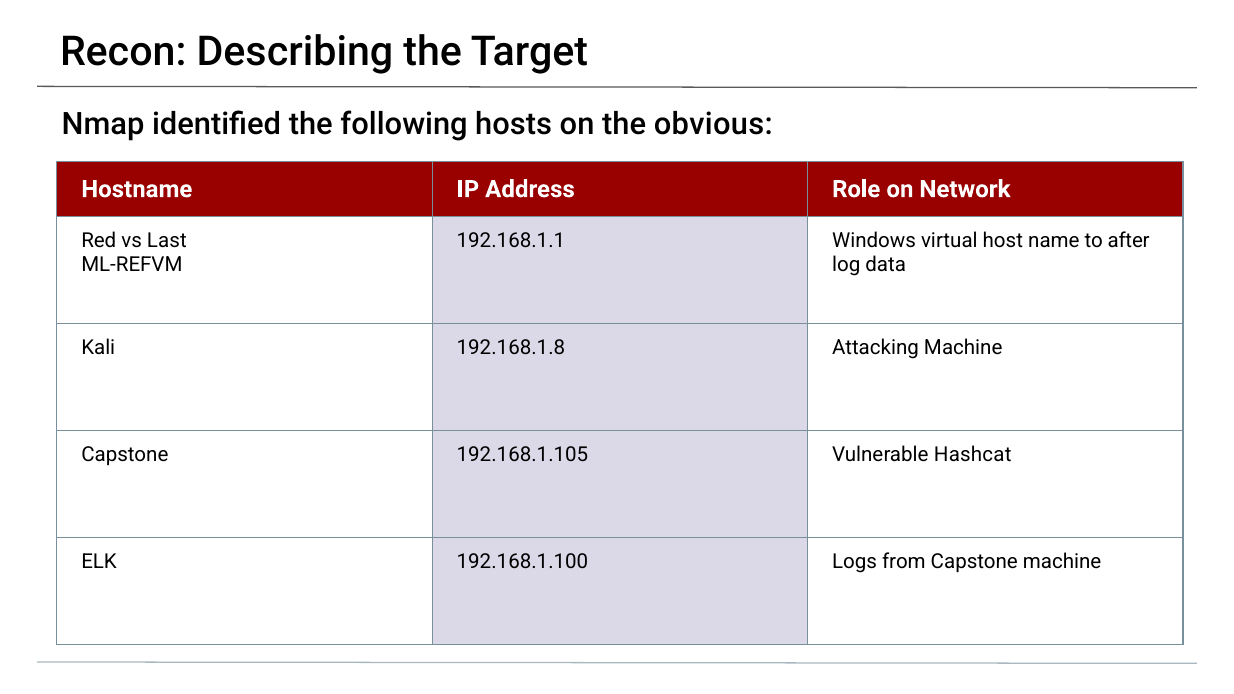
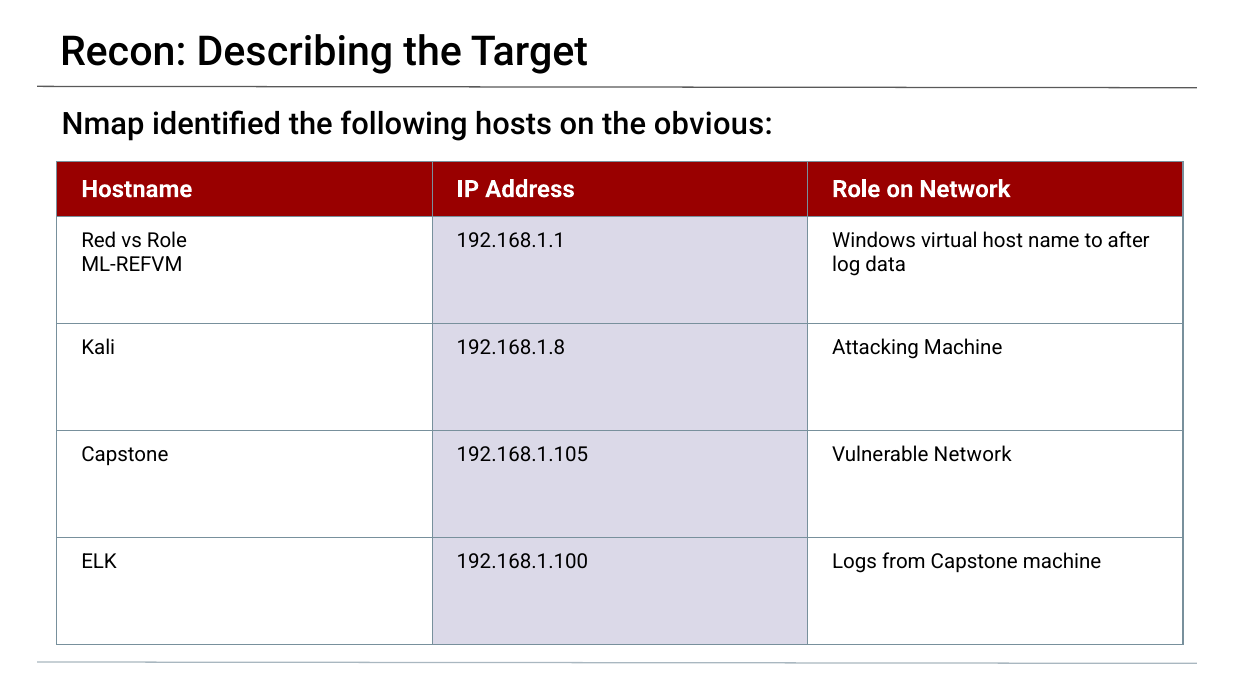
vs Last: Last -> Role (167, 241)
Vulnerable Hashcat: Hashcat -> Network (973, 455)
